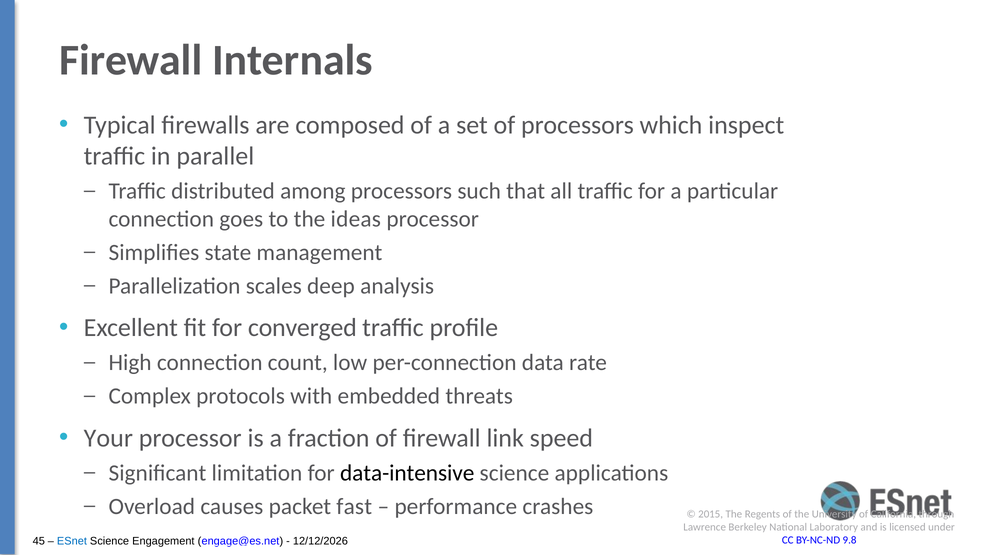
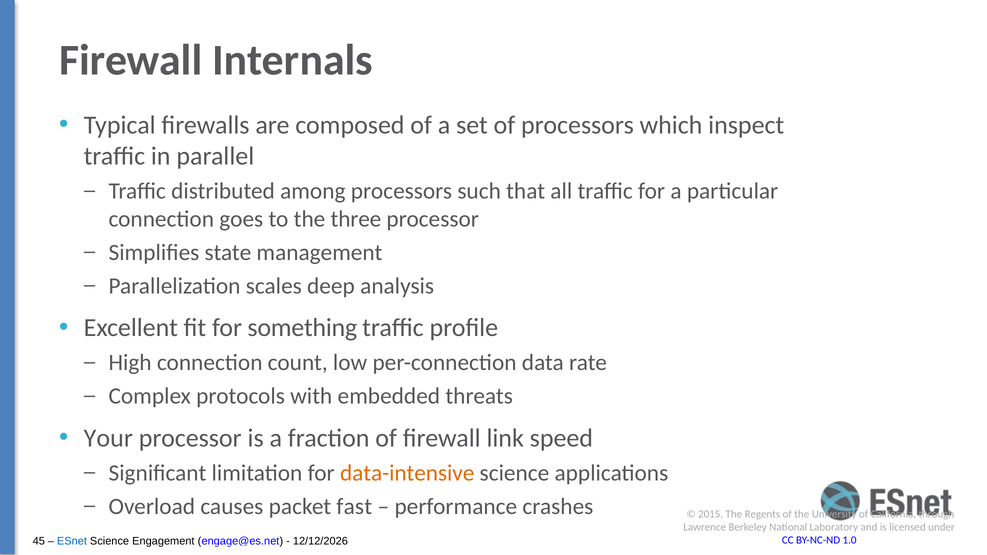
ideas: ideas -> three (356, 219)
converged: converged -> something (302, 328)
data-intensive colour: black -> orange (407, 473)
9.8: 9.8 -> 1.0 (850, 540)
